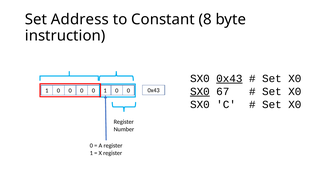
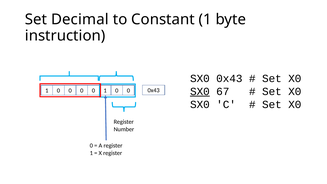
Address: Address -> Decimal (80, 19)
Constant 8: 8 -> 1 (205, 19)
0x43 underline: present -> none (229, 78)
